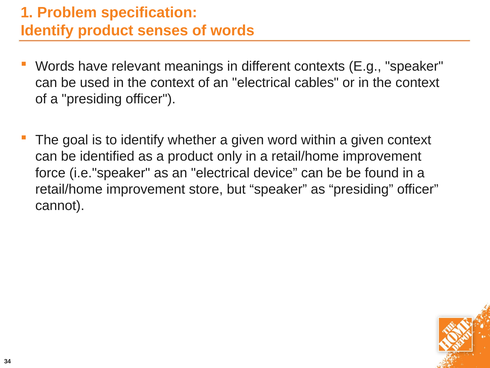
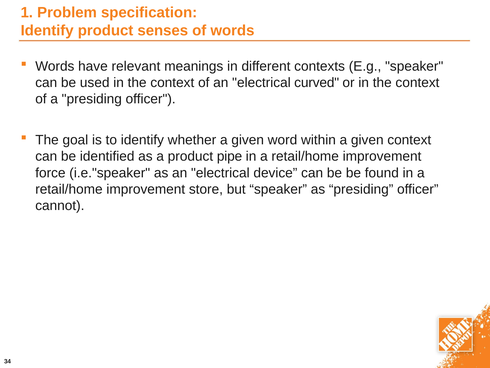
cables: cables -> curved (317, 83)
only: only -> pipe (230, 156)
